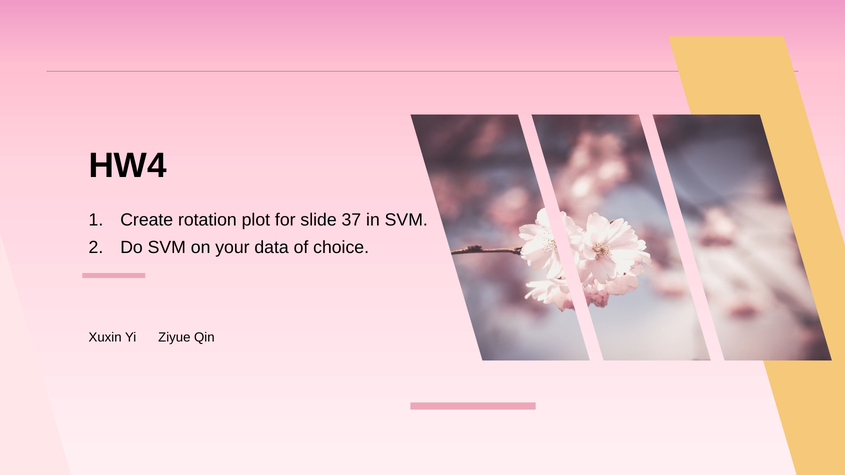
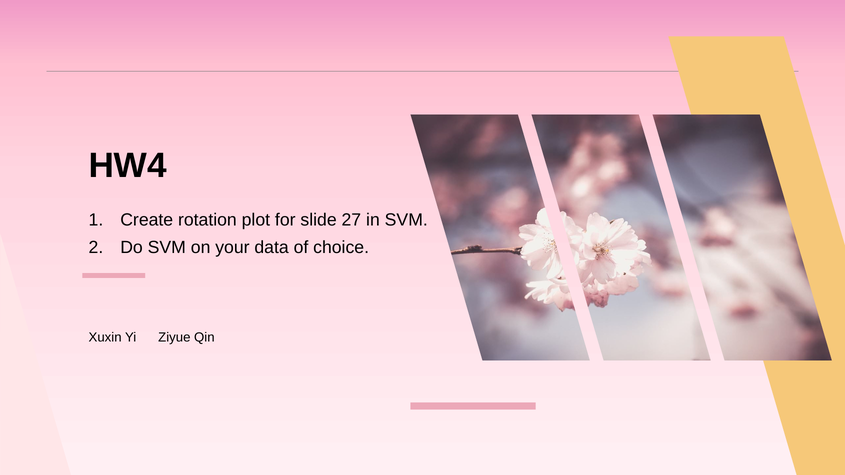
37: 37 -> 27 (351, 220)
